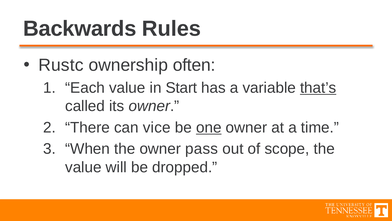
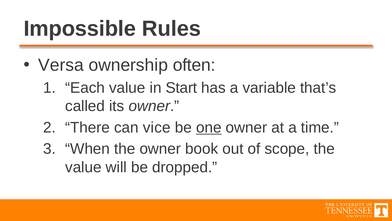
Backwards: Backwards -> Impossible (80, 29)
Rustc: Rustc -> Versa (61, 65)
that’s underline: present -> none (318, 88)
pass: pass -> book (202, 149)
